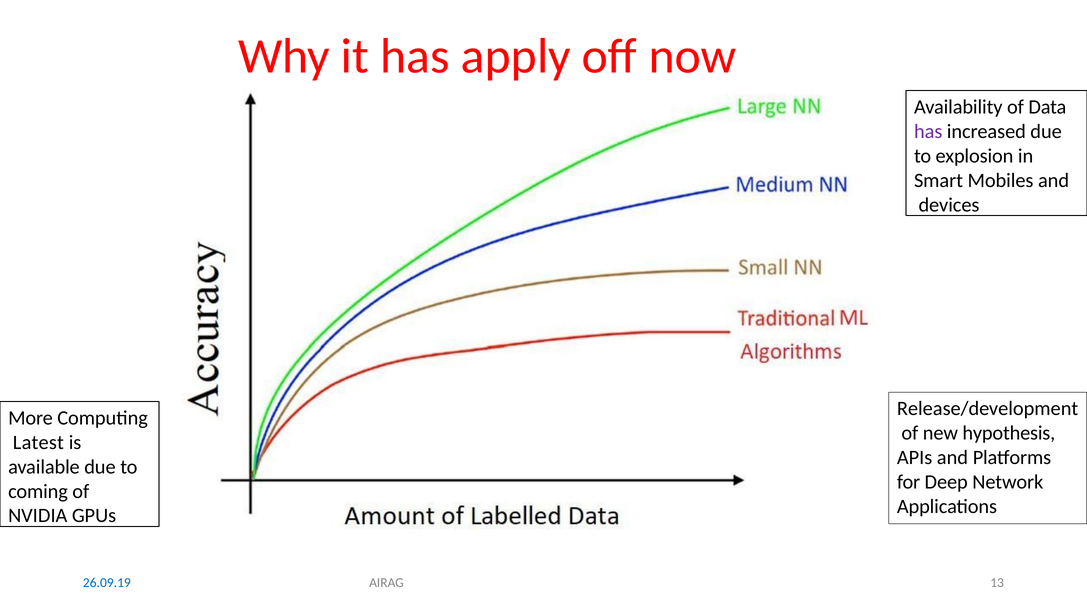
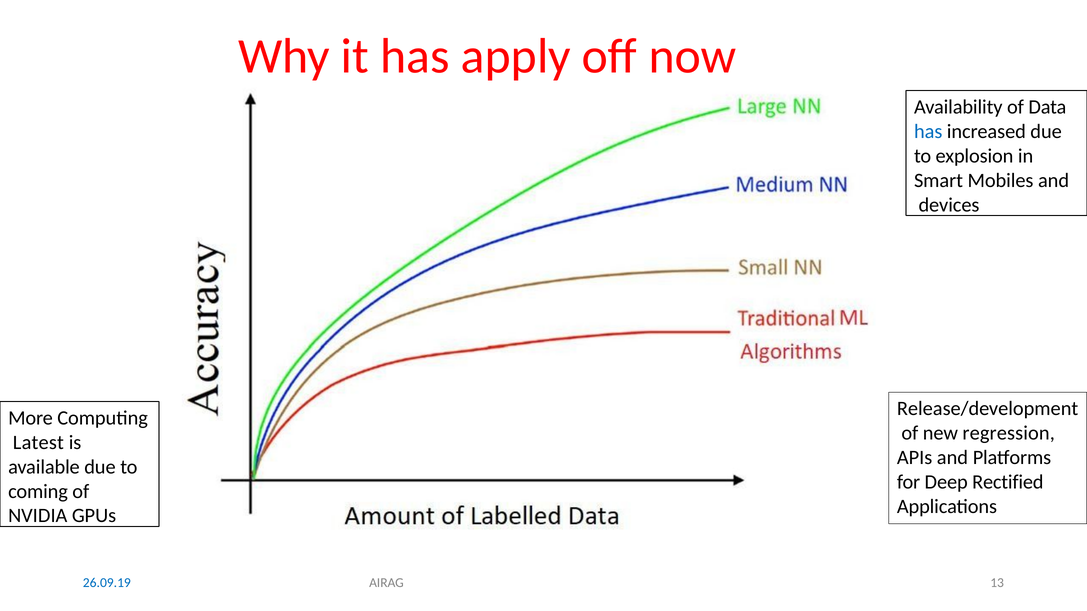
has colour: purple -> blue (928, 132)
hypothesis: hypothesis -> regression (1009, 433)
Network: Network -> Rectified (1008, 482)
